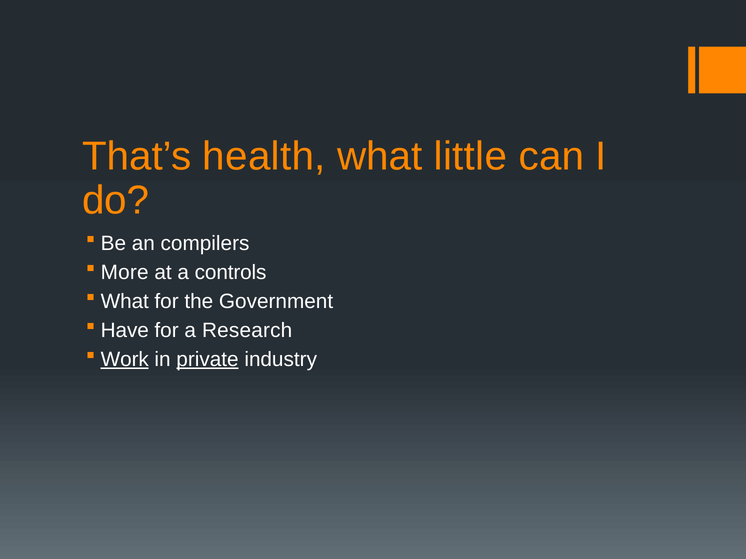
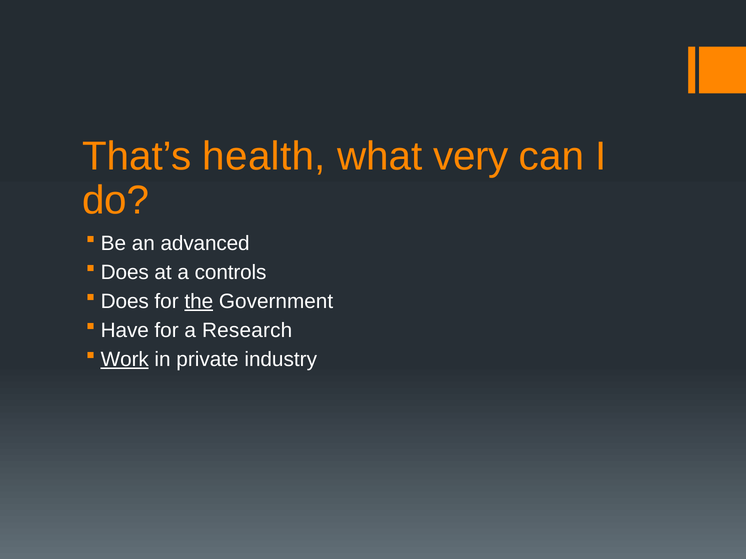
little: little -> very (471, 157)
compilers: compilers -> advanced (205, 244)
More: More -> Does (125, 273)
What: What -> Does (125, 302)
the underline: none -> present (199, 302)
private underline: present -> none (207, 360)
